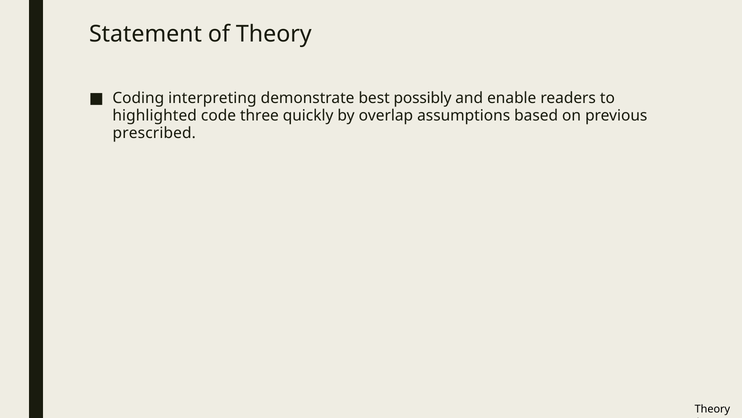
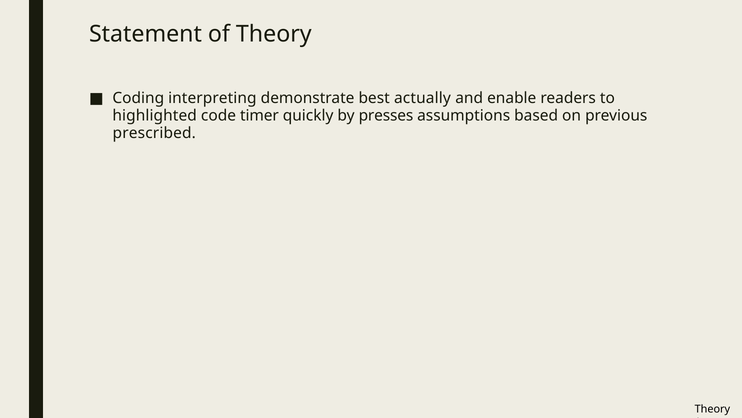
possibly: possibly -> actually (422, 98)
three: three -> timer (259, 115)
overlap: overlap -> presses (386, 115)
